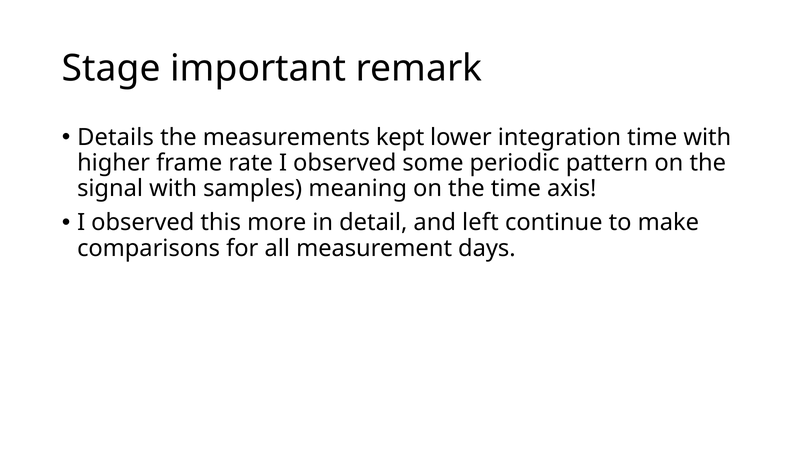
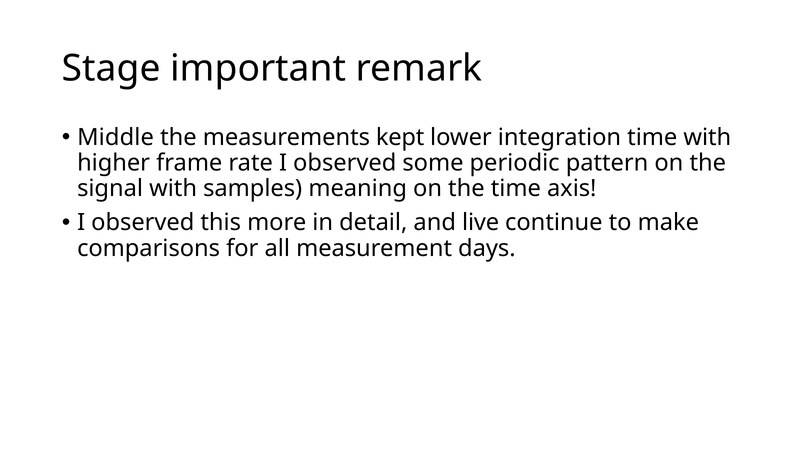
Details: Details -> Middle (116, 137)
left: left -> live (481, 222)
